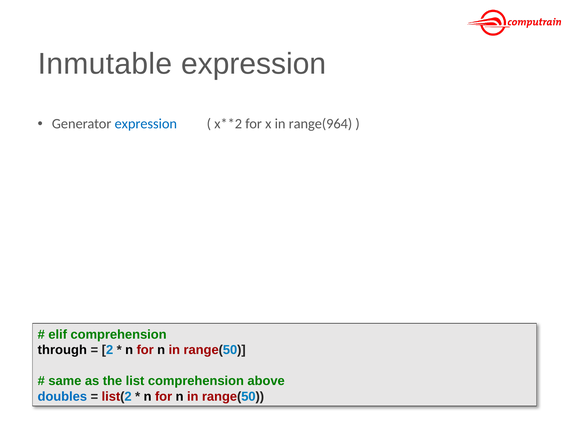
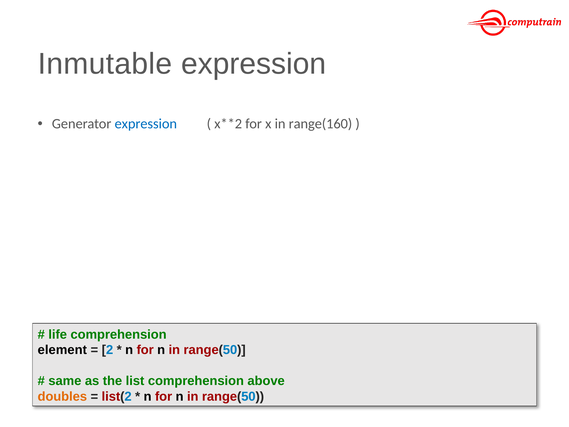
range(964: range(964 -> range(160 (320, 124)
elif: elif -> life (58, 334)
through: through -> element (62, 350)
doubles colour: blue -> orange (62, 396)
